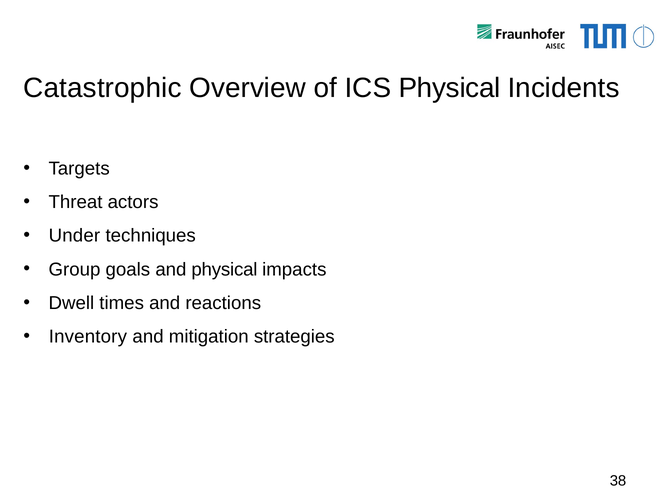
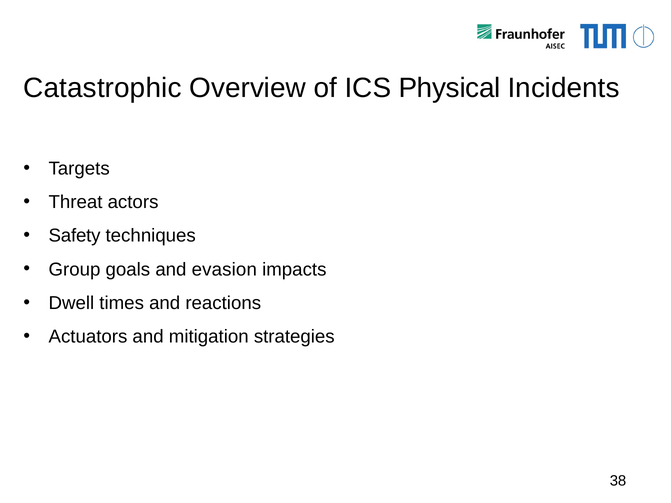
Under: Under -> Safety (75, 236)
and physical: physical -> evasion (224, 270)
Inventory: Inventory -> Actuators (88, 337)
